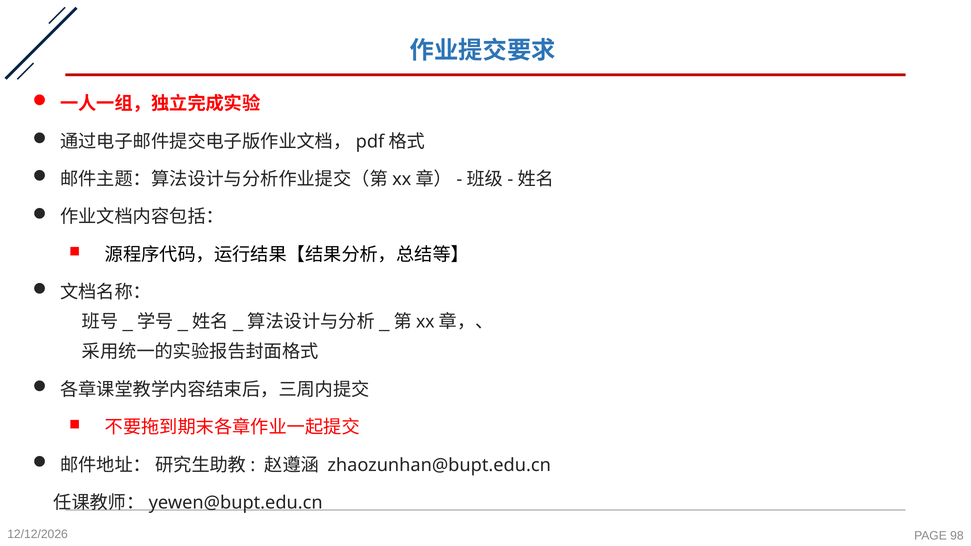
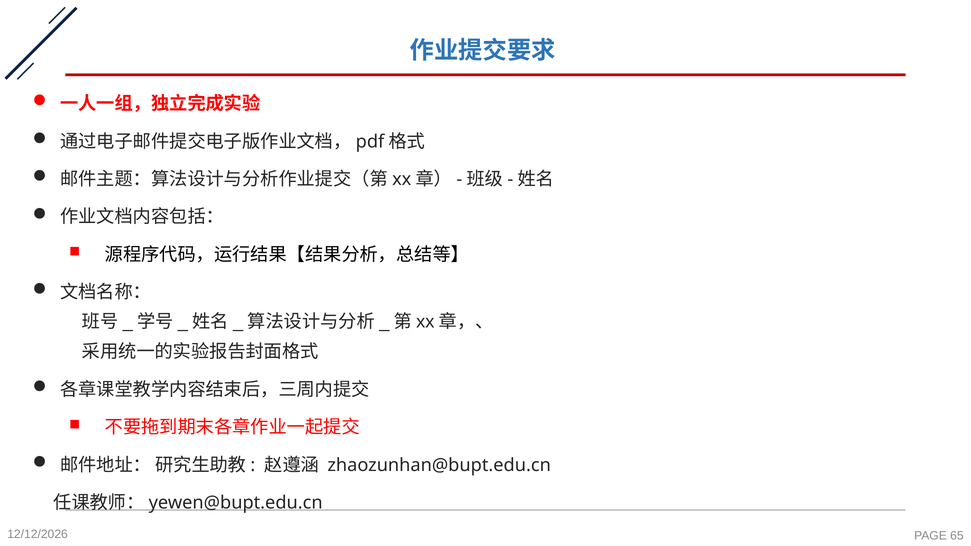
98: 98 -> 65 (957, 536)
